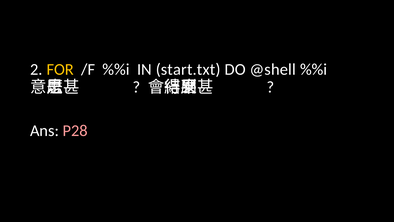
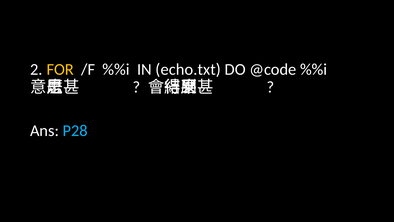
start.txt: start.txt -> echo.txt (188, 69)
@shell: @shell -> @code (273, 69)
P28 colour: pink -> light blue (75, 131)
